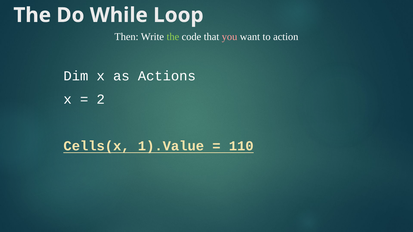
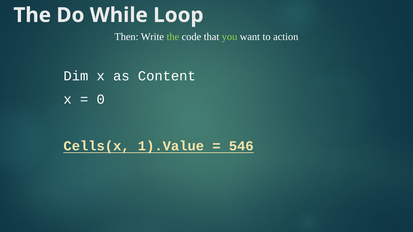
you colour: pink -> light green (230, 37)
Actions: Actions -> Content (167, 76)
2: 2 -> 0 (101, 99)
110: 110 -> 546 (241, 146)
